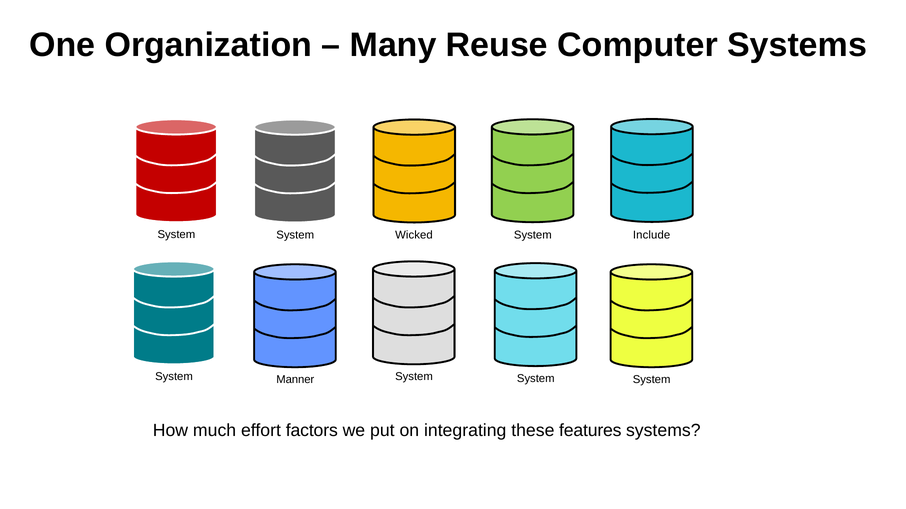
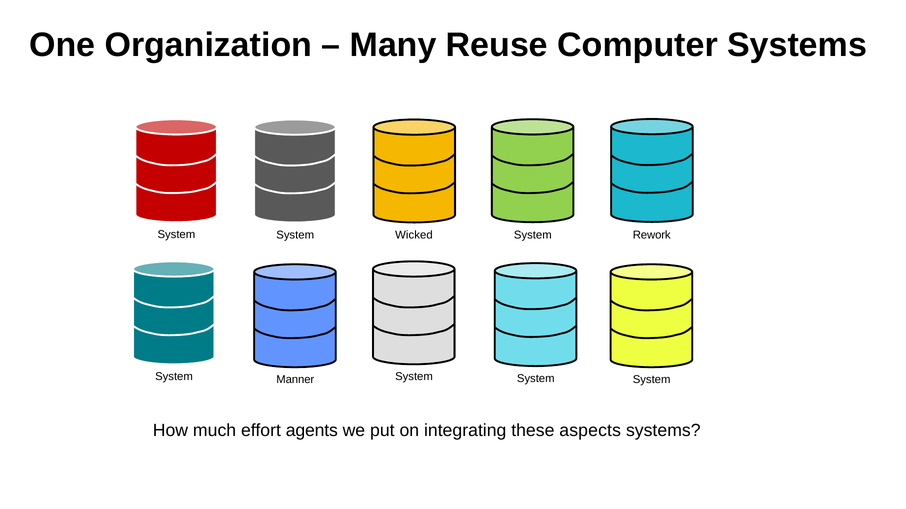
Include: Include -> Rework (652, 235)
factors: factors -> agents (312, 431)
features: features -> aspects (590, 431)
